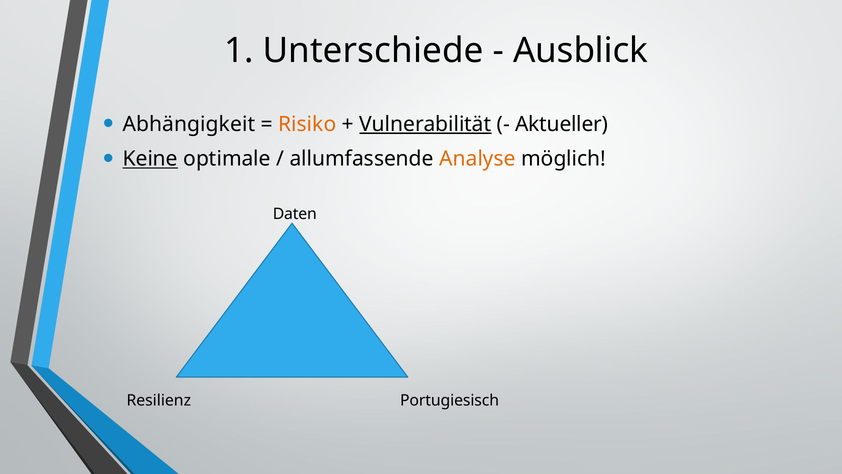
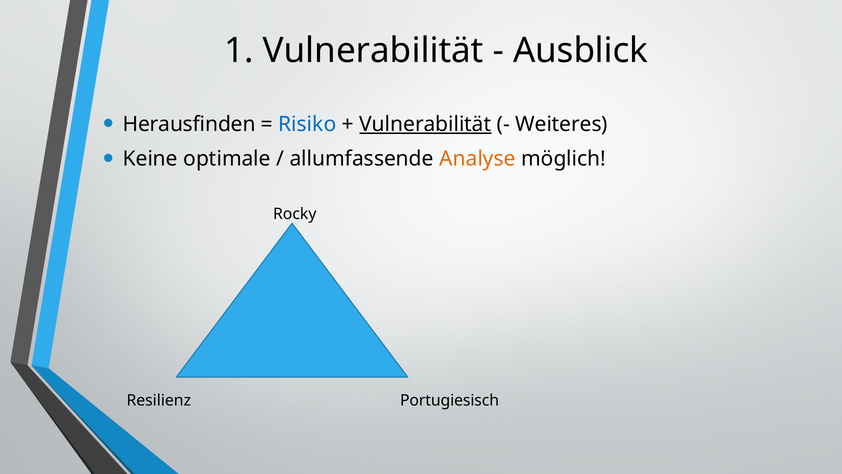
1 Unterschiede: Unterschiede -> Vulnerabilität (373, 51)
Abhängigkeit: Abhängigkeit -> Herausfinden (189, 124)
Risiko colour: orange -> blue (307, 124)
Aktueller: Aktueller -> Weiteres (562, 124)
Keine underline: present -> none (150, 159)
Daten: Daten -> Rocky (295, 214)
